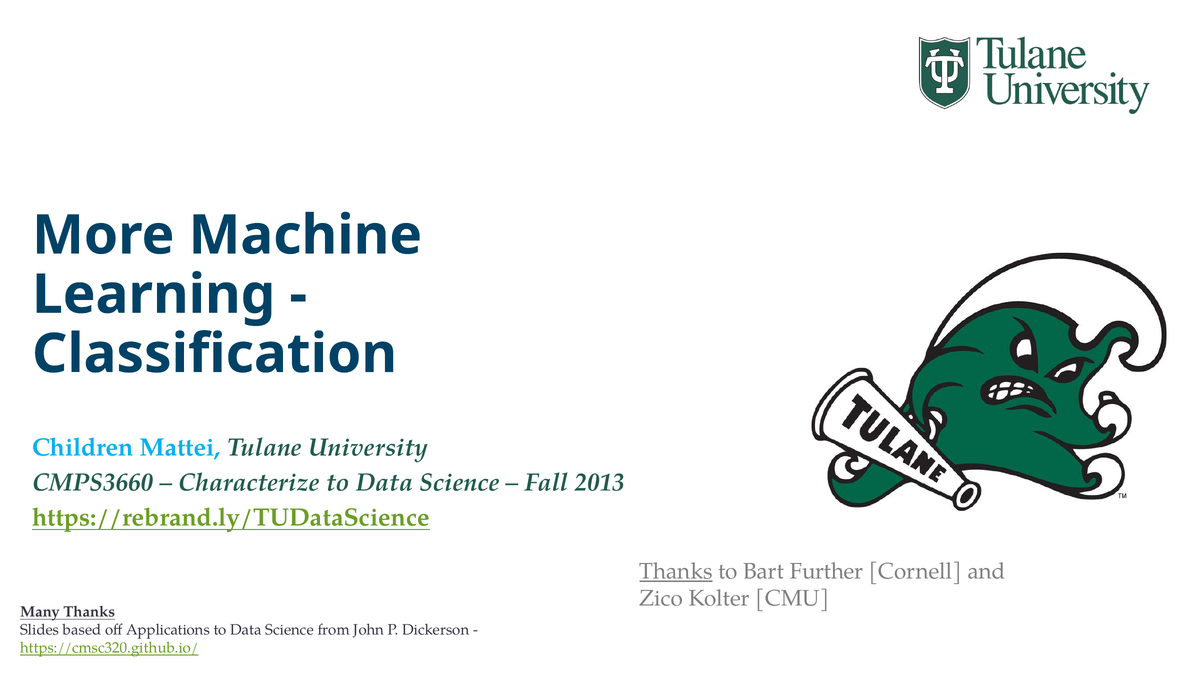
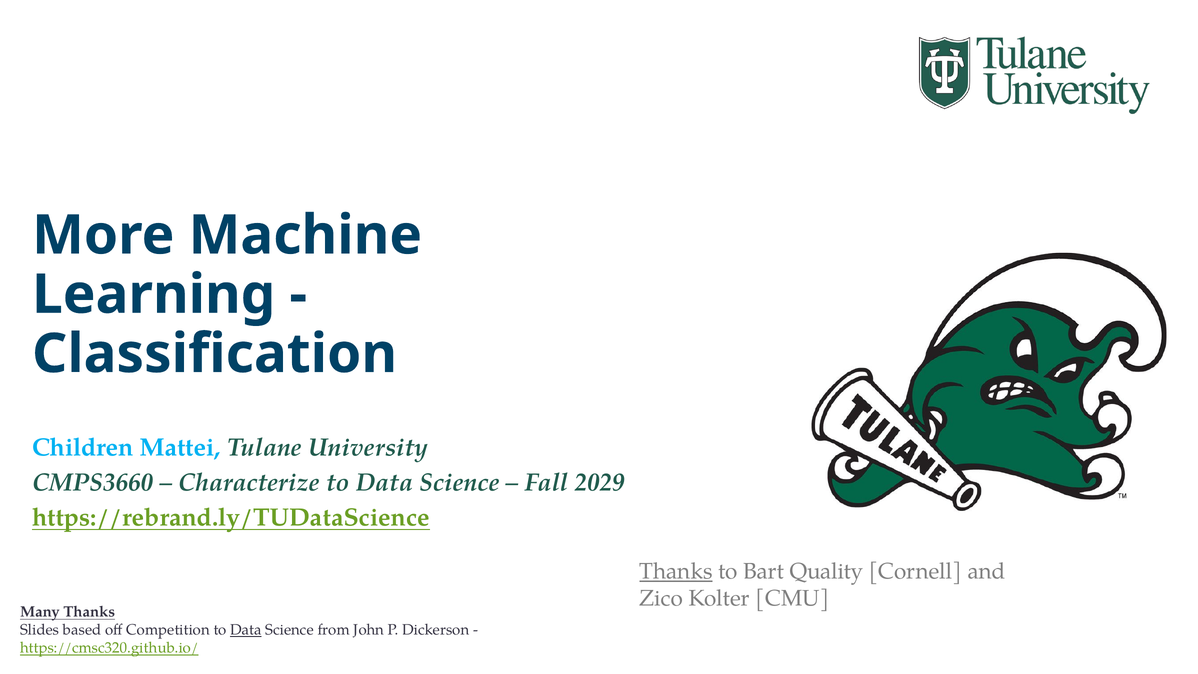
2013: 2013 -> 2029 (600, 482)
Further: Further -> Quality (827, 571)
Applications: Applications -> Competition (168, 630)
Data underline: none -> present (246, 630)
